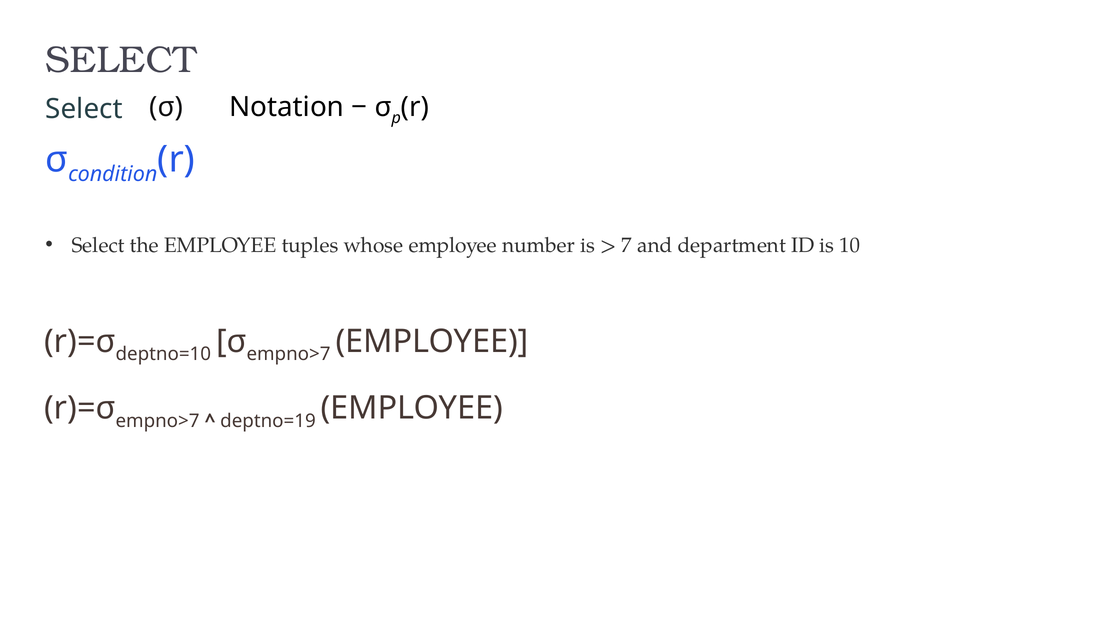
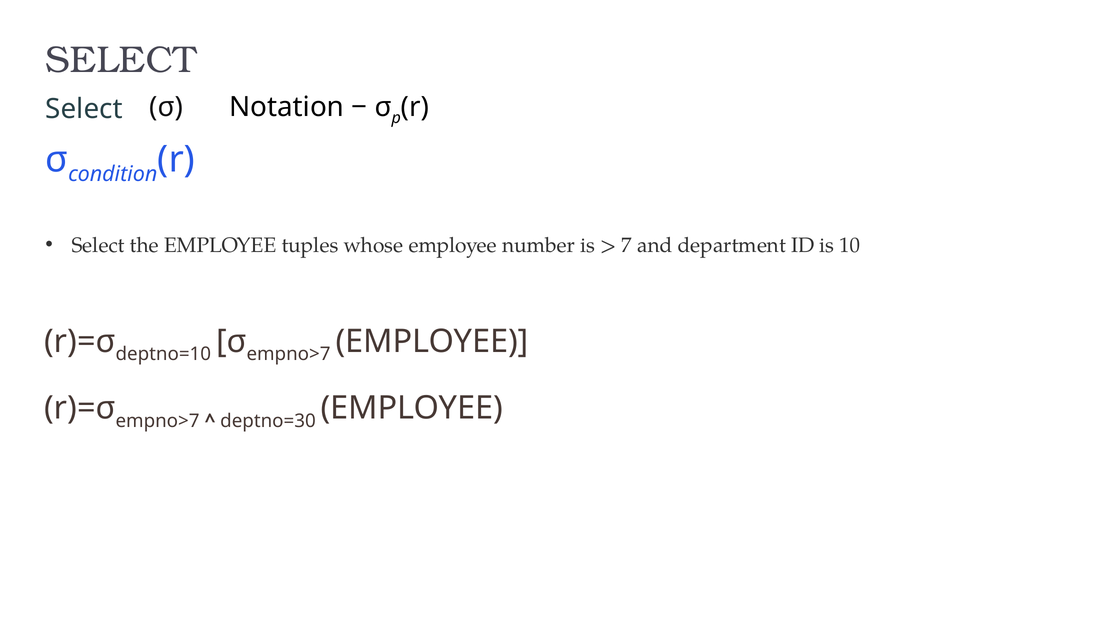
deptno=19: deptno=19 -> deptno=30 (268, 421)
